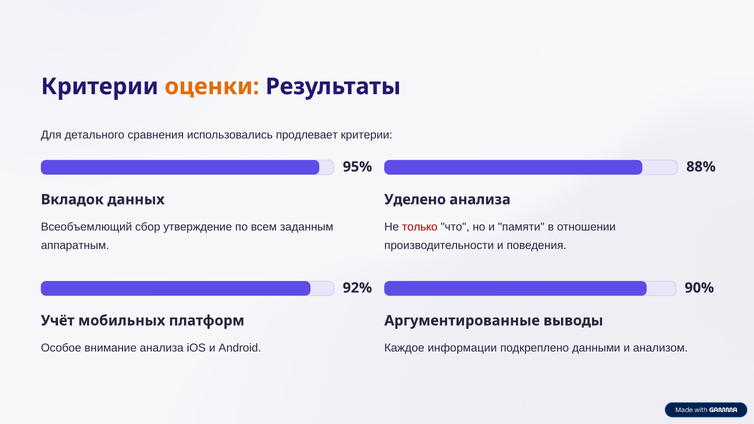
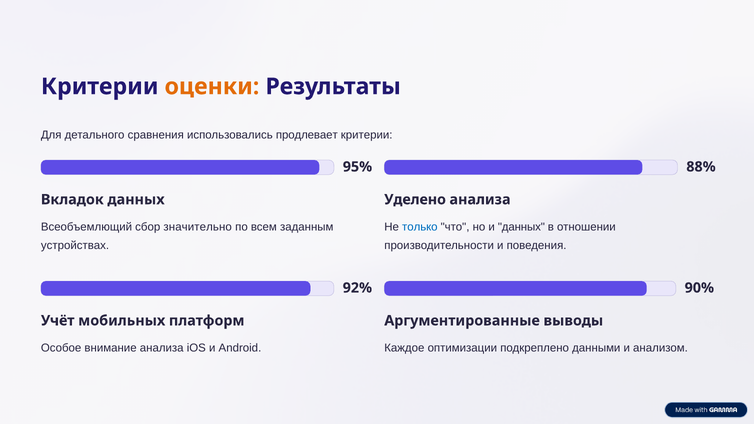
утверждение: утверждение -> значительно (198, 227)
только colour: red -> blue (420, 227)
и памяти: памяти -> данных (521, 227)
аппаратным: аппаратным -> устройствах (75, 246)
информации: информации -> оптимизации (462, 348)
